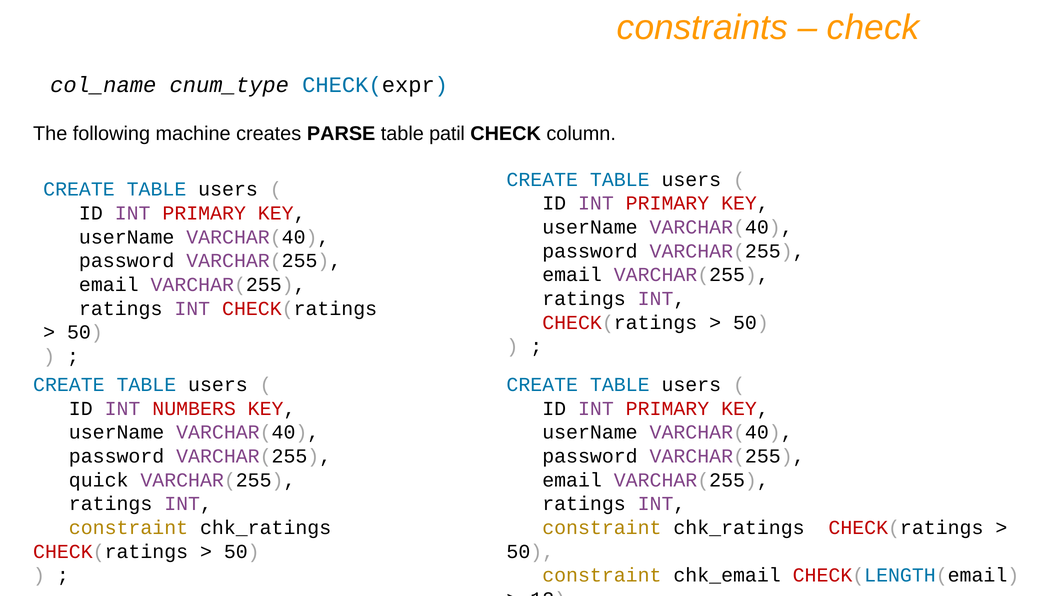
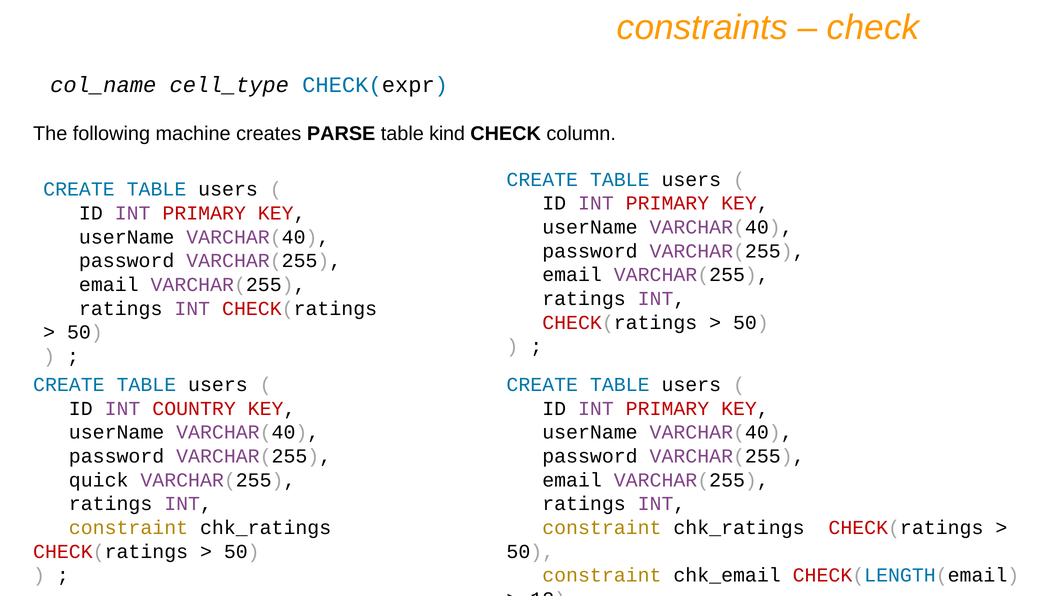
cnum_type: cnum_type -> cell_type (229, 85)
patil: patil -> kind (447, 134)
NUMBERS: NUMBERS -> COUNTRY (194, 409)
